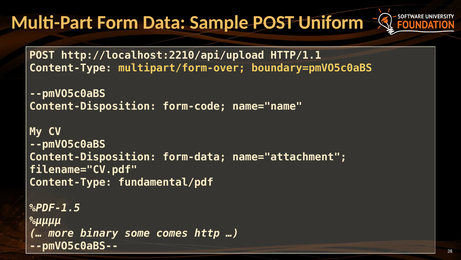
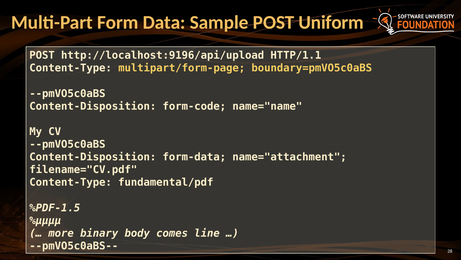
http://localhost:2210/api/upload: http://localhost:2210/api/upload -> http://localhost:9196/api/upload (163, 55)
multipart/form-over: multipart/form-over -> multipart/form-page (182, 68)
some: some -> body (137, 233)
http: http -> line (207, 233)
